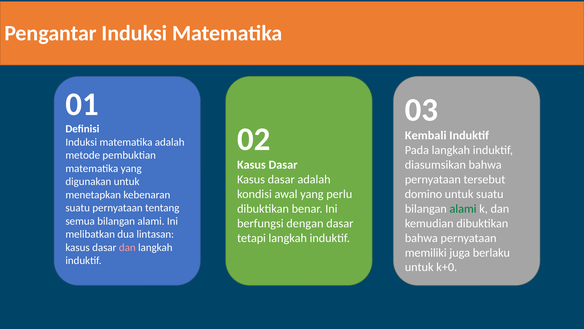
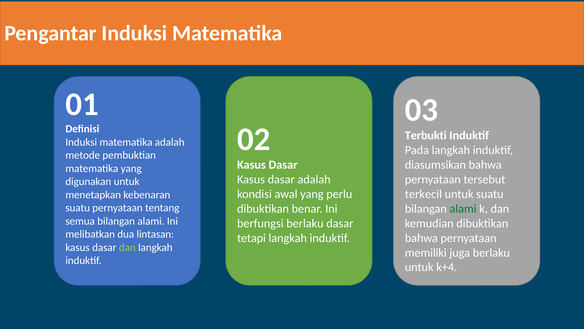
Kembali: Kembali -> Terbukti (426, 135)
domino: domino -> terkecil (423, 194)
berfungsi dengan: dengan -> berlaku (305, 223)
dan colour: pink -> light green (127, 247)
k+0: k+0 -> k+4 (447, 267)
